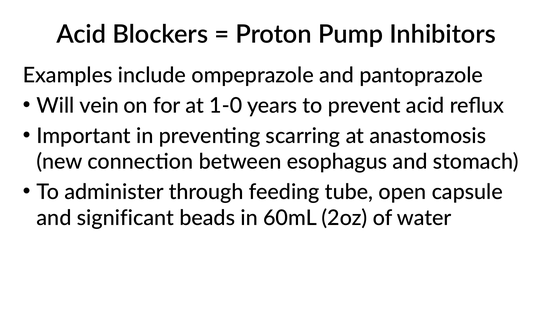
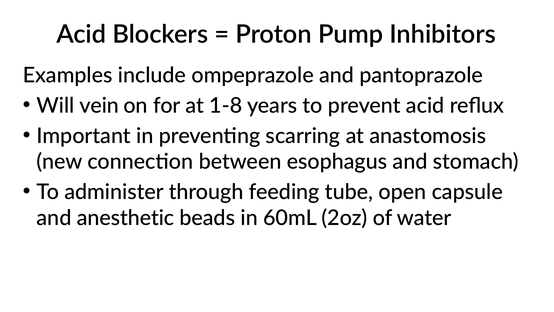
1-0: 1-0 -> 1-8 (226, 106)
significant: significant -> anesthetic (126, 218)
